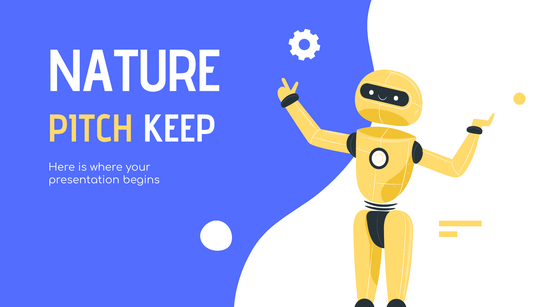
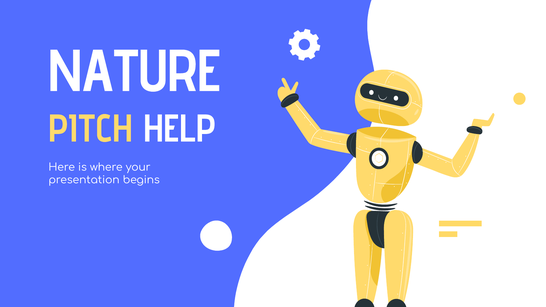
KEEP: KEEP -> HELP (180, 129)
